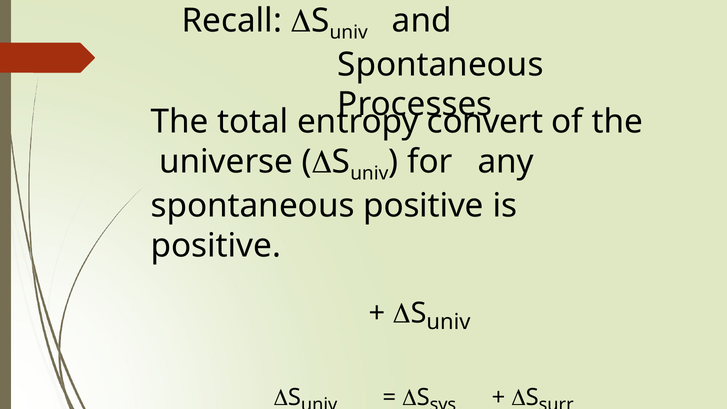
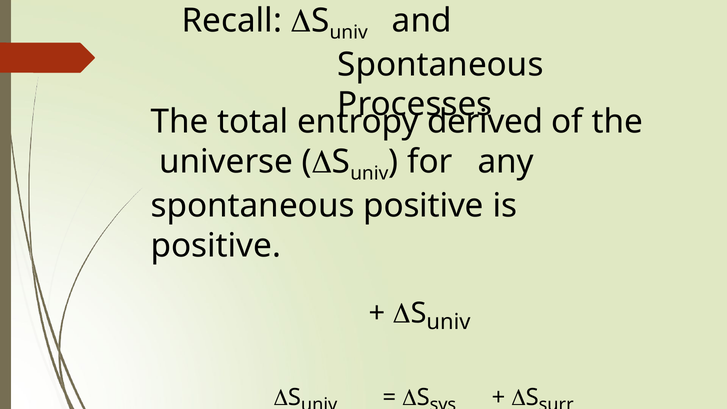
convert: convert -> derived (485, 122)
